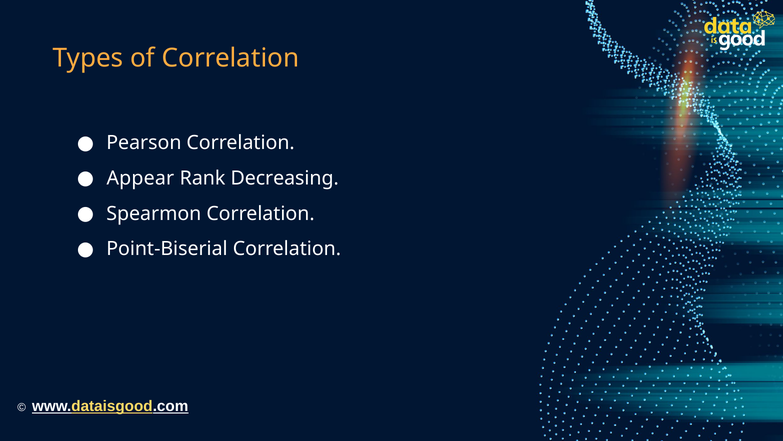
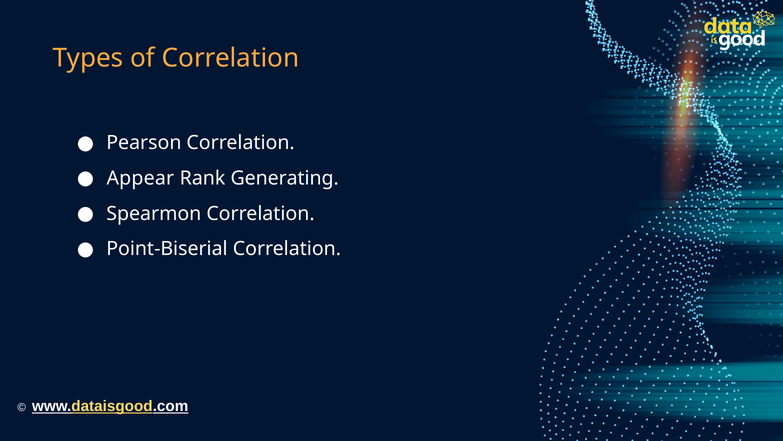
Decreasing: Decreasing -> Generating (285, 178)
